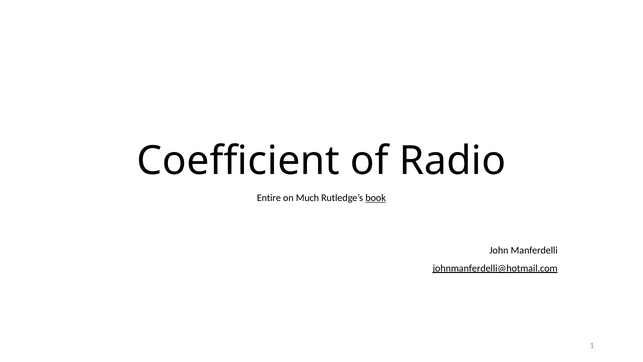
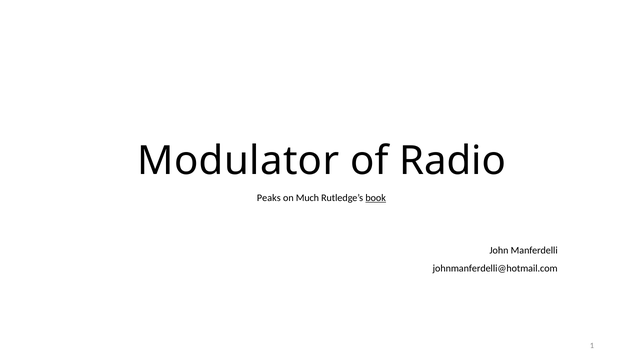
Coefficient: Coefficient -> Modulator (238, 161)
Entire: Entire -> Peaks (269, 198)
johnmanferdelli@hotmail.com underline: present -> none (495, 268)
